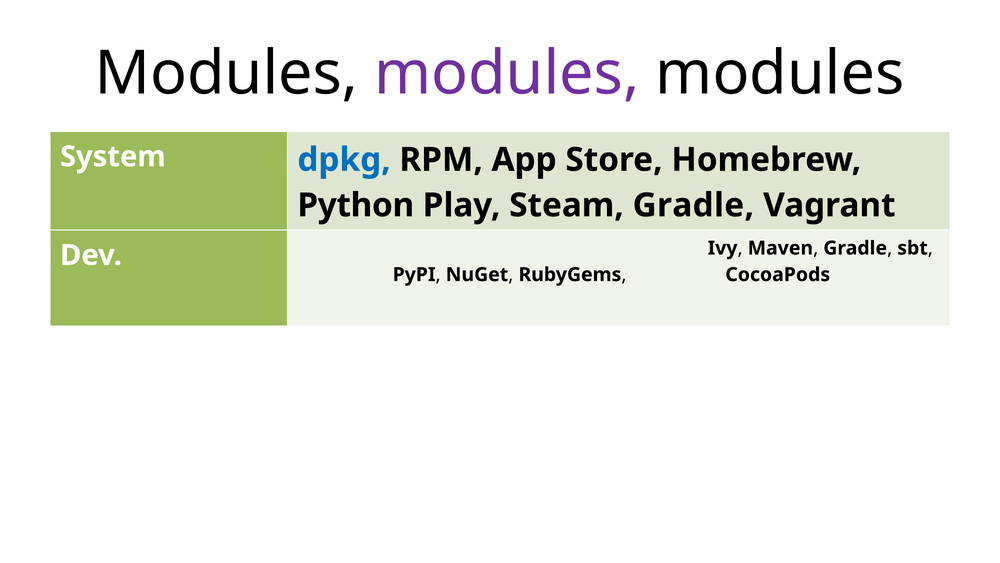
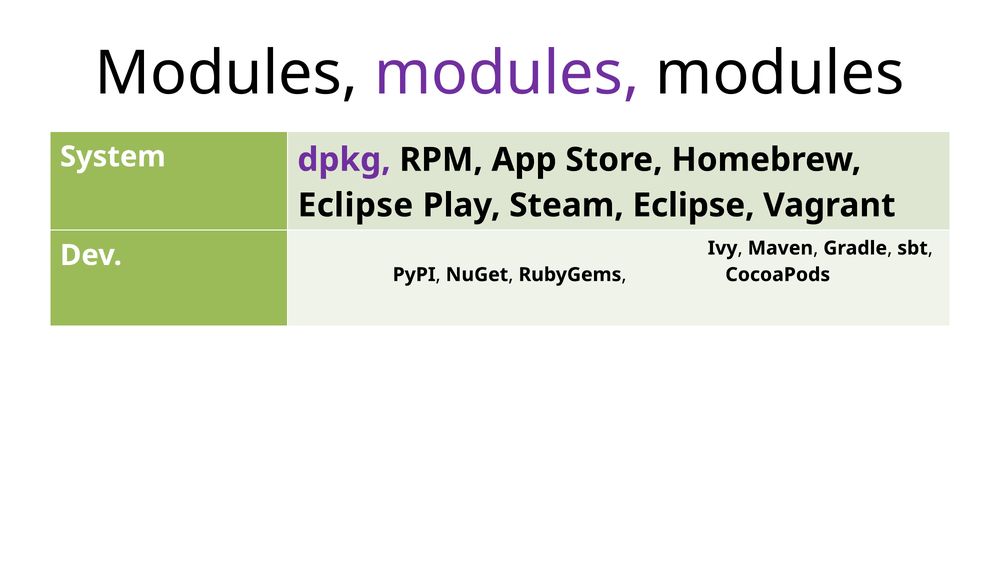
dpkg colour: blue -> purple (344, 160)
Python: Python -> Eclipse (355, 205)
Steam Gradle: Gradle -> Eclipse (694, 205)
